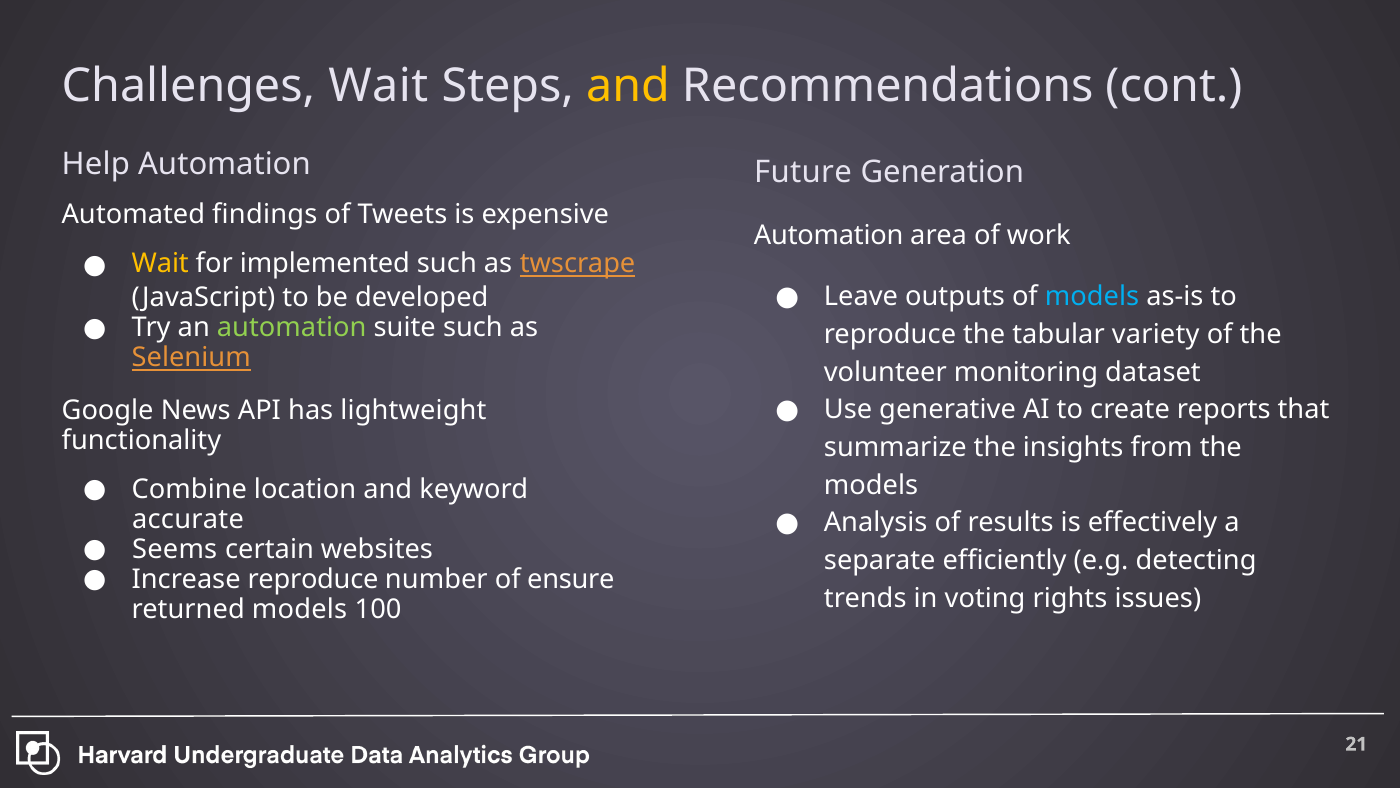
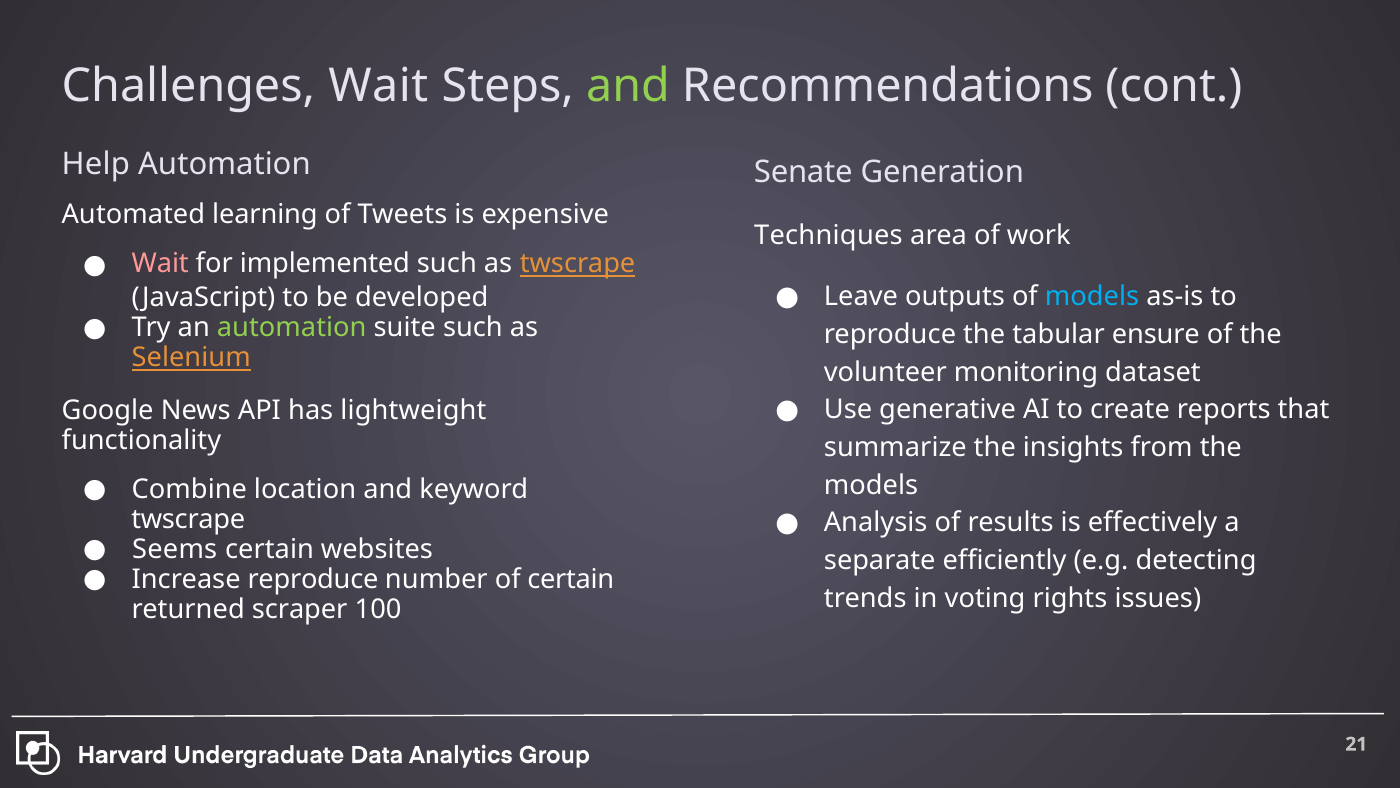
and colour: yellow -> light green (628, 86)
Future: Future -> Senate (803, 173)
findings: findings -> learning (265, 215)
Automation: Automation -> Techniques (828, 236)
Wait colour: yellow -> pink (160, 263)
variety: variety -> ensure (1156, 334)
accurate: accurate -> twscrape (188, 519)
of ensure: ensure -> certain (571, 579)
returned models: models -> scraper (300, 609)
